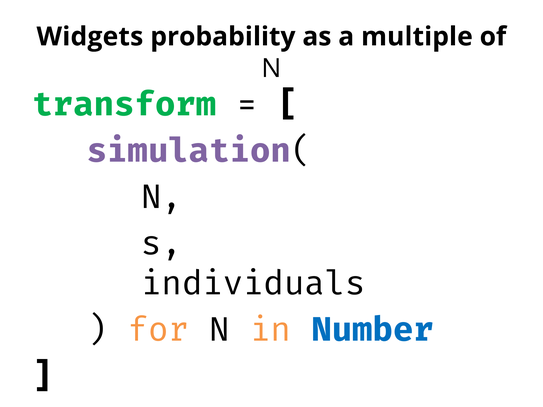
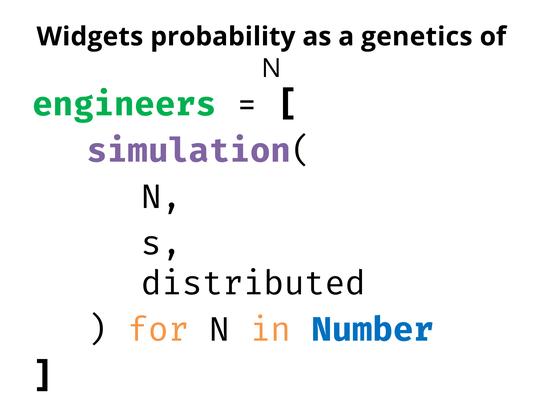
multiple: multiple -> genetics (417, 37)
transform: transform -> engineers (124, 105)
individuals: individuals -> distributed (253, 284)
